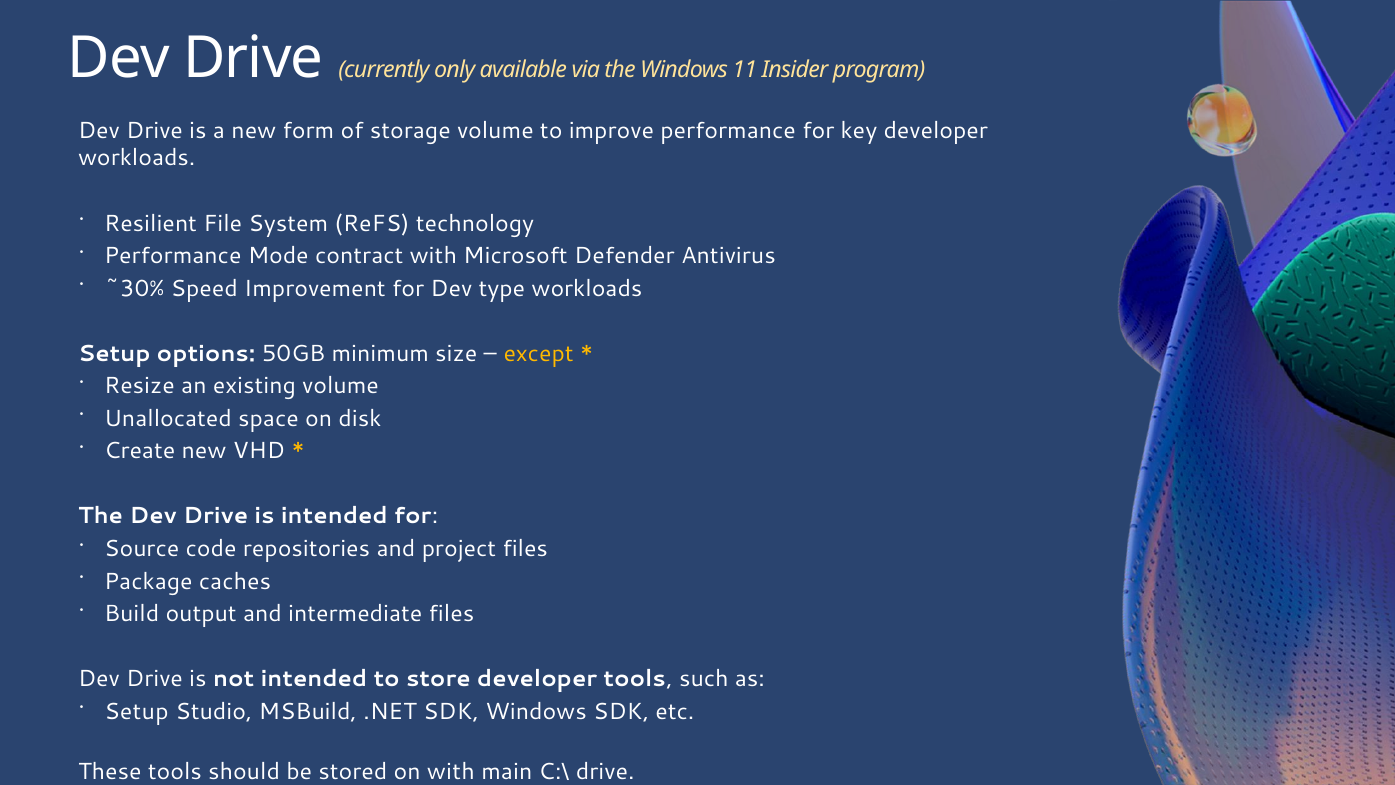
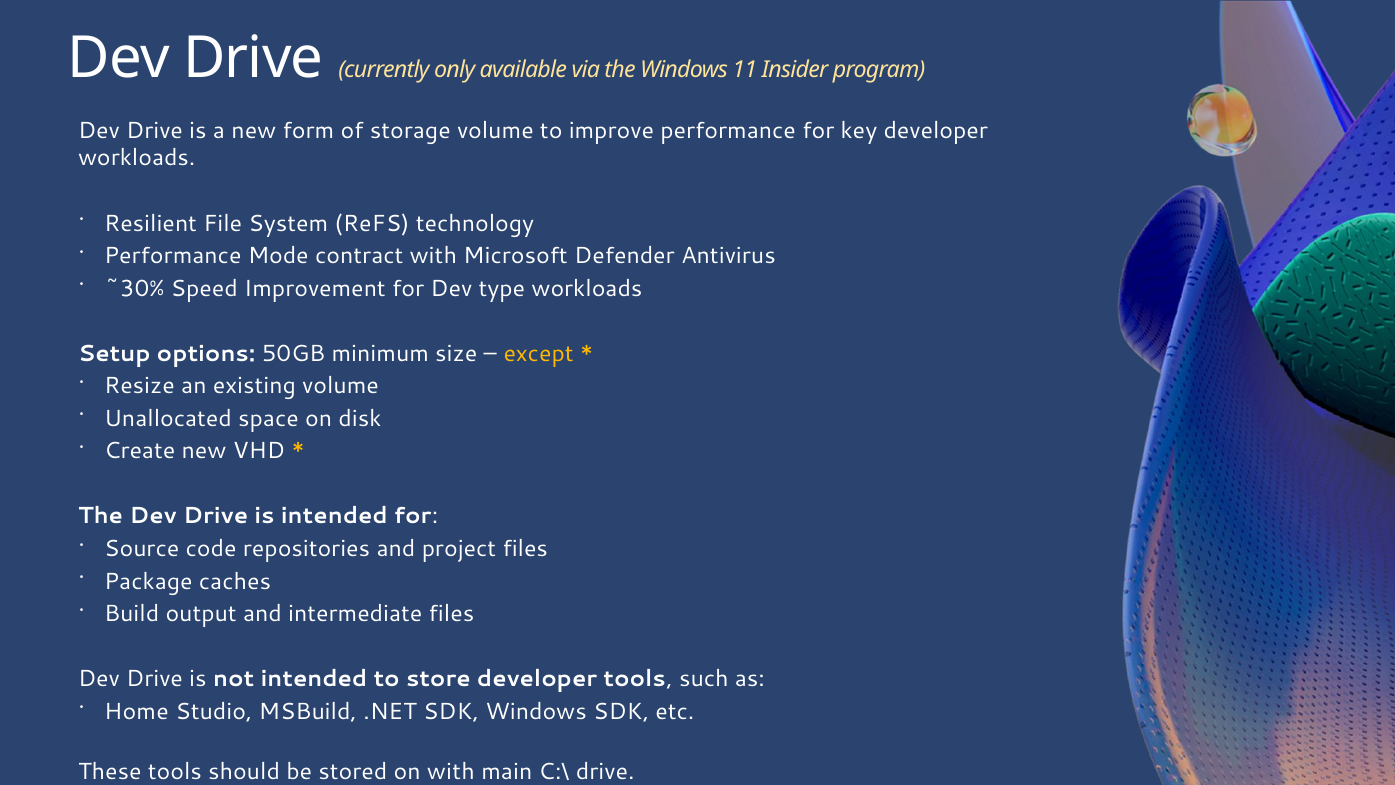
Setup: Setup -> Home (136, 711)
